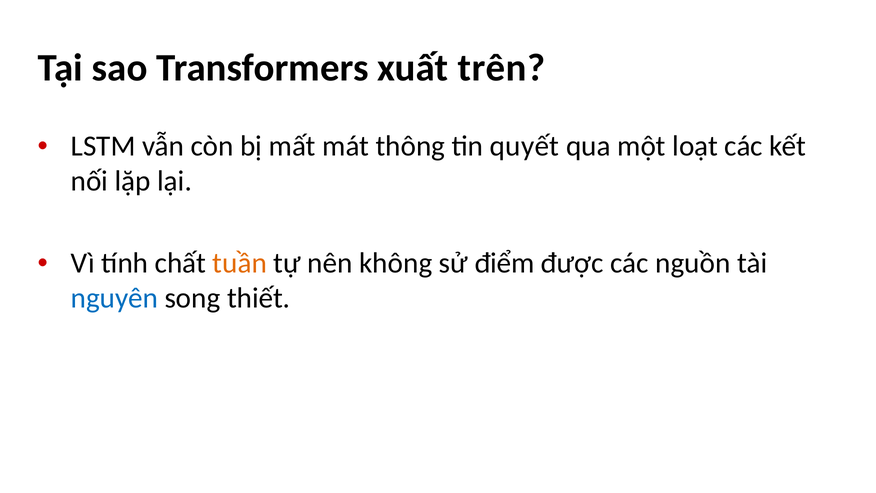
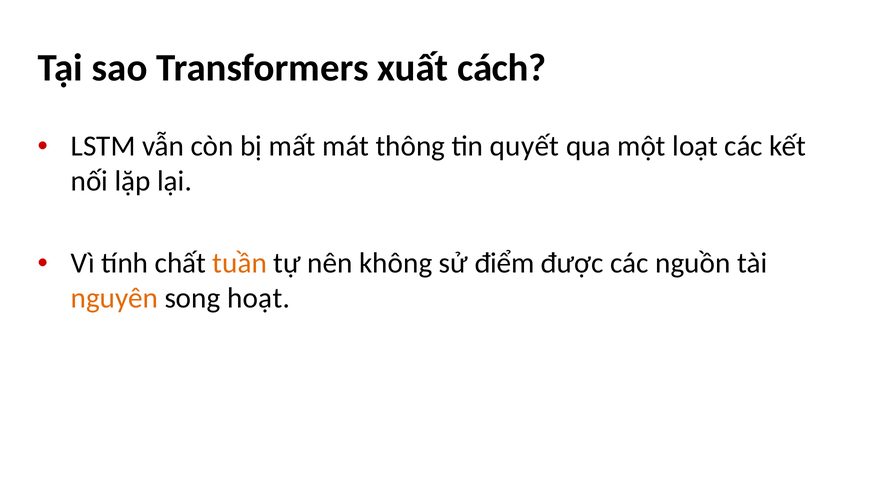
trên: trên -> cách (502, 68)
nguyên colour: blue -> orange (114, 298)
thiết: thiết -> hoạt (259, 298)
